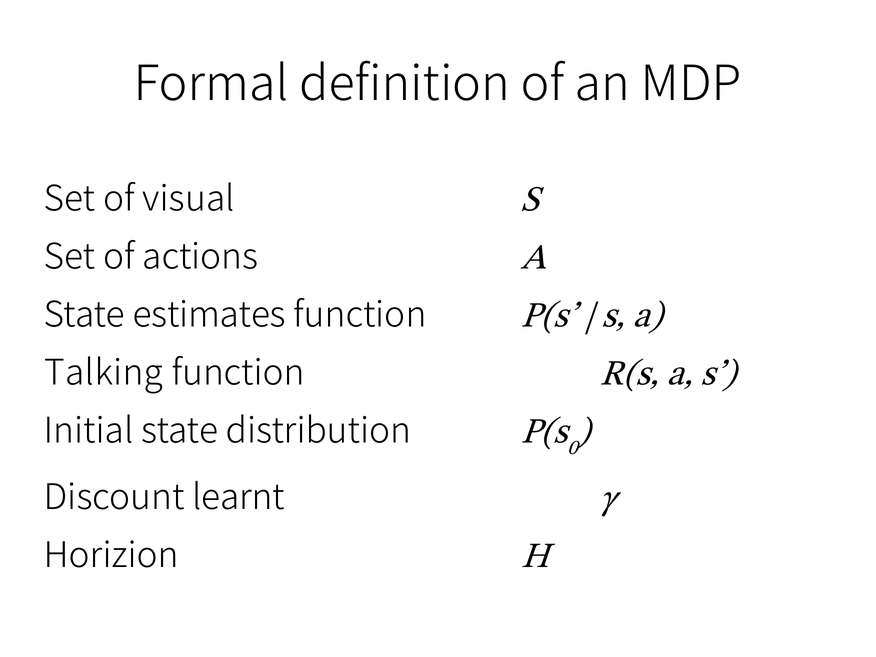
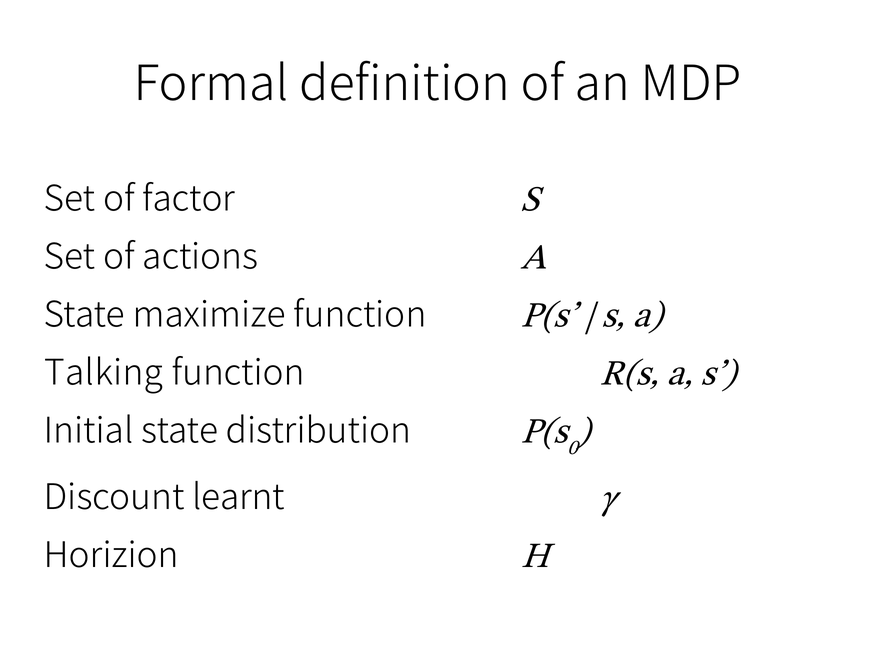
visual: visual -> factor (189, 199)
estimates: estimates -> maximize (209, 315)
